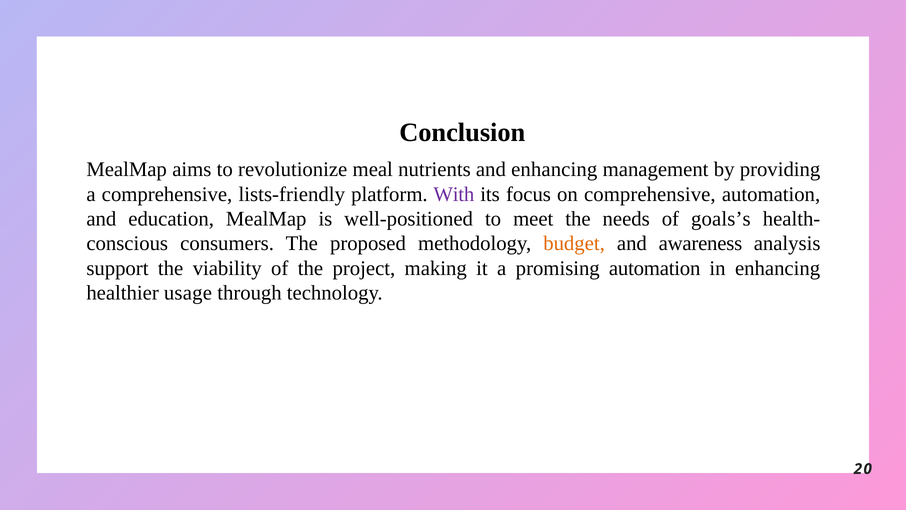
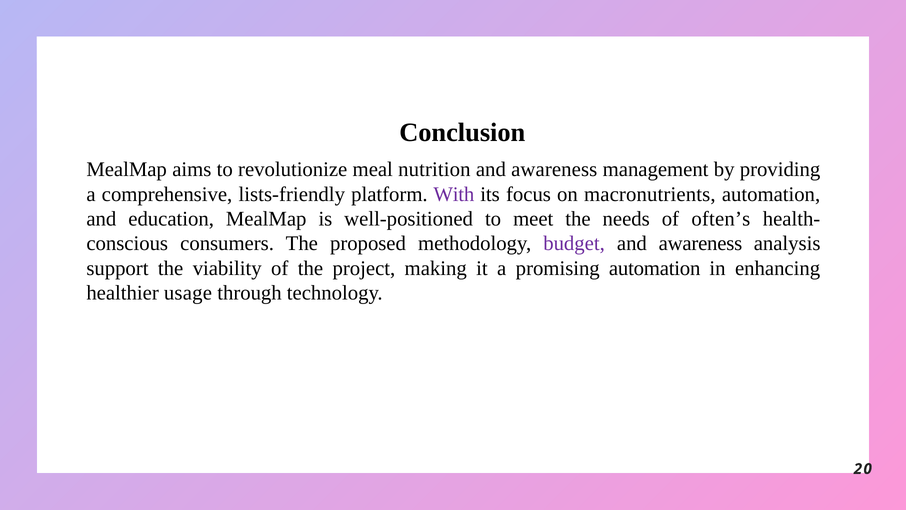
nutrients: nutrients -> nutrition (434, 169)
enhancing: enhancing -> awareness (554, 169)
on comprehensive: comprehensive -> macronutrients (650, 194)
goals’s: goals’s -> often’s (721, 219)
budget colour: orange -> purple (574, 243)
